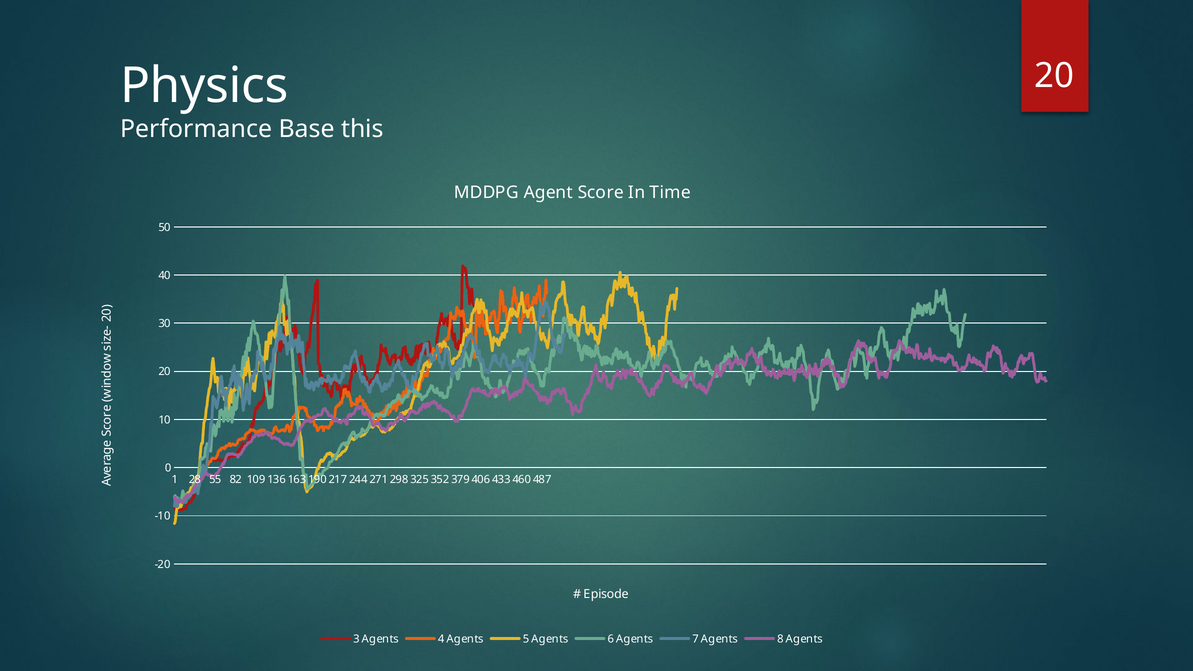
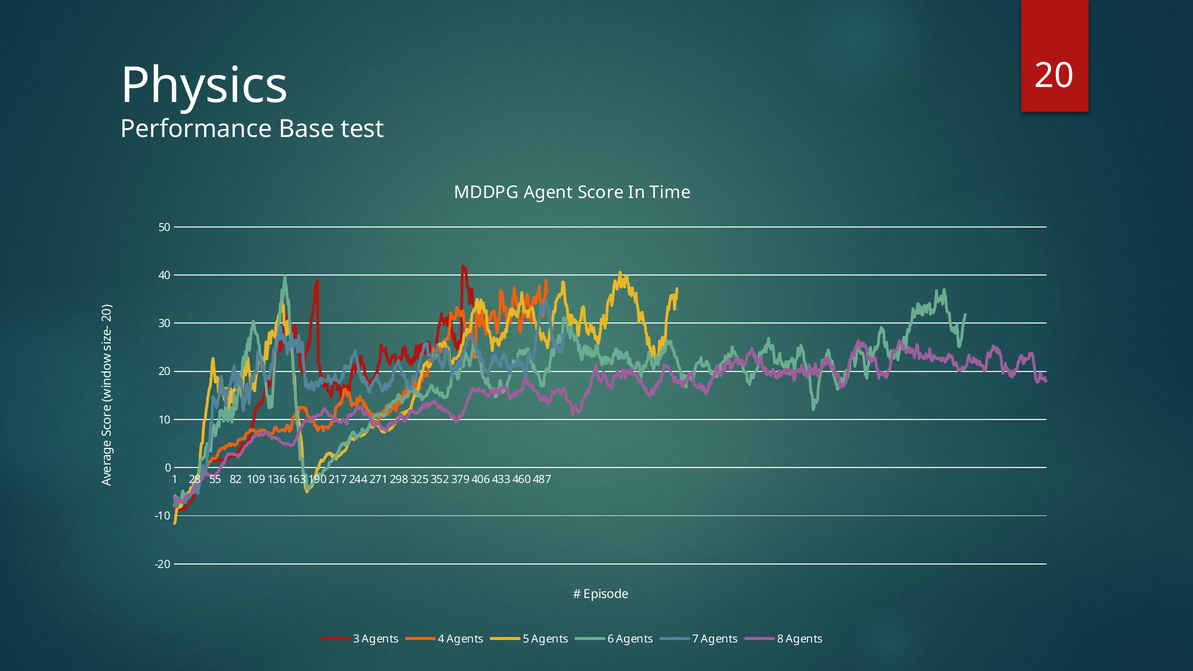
this: this -> test (362, 129)
